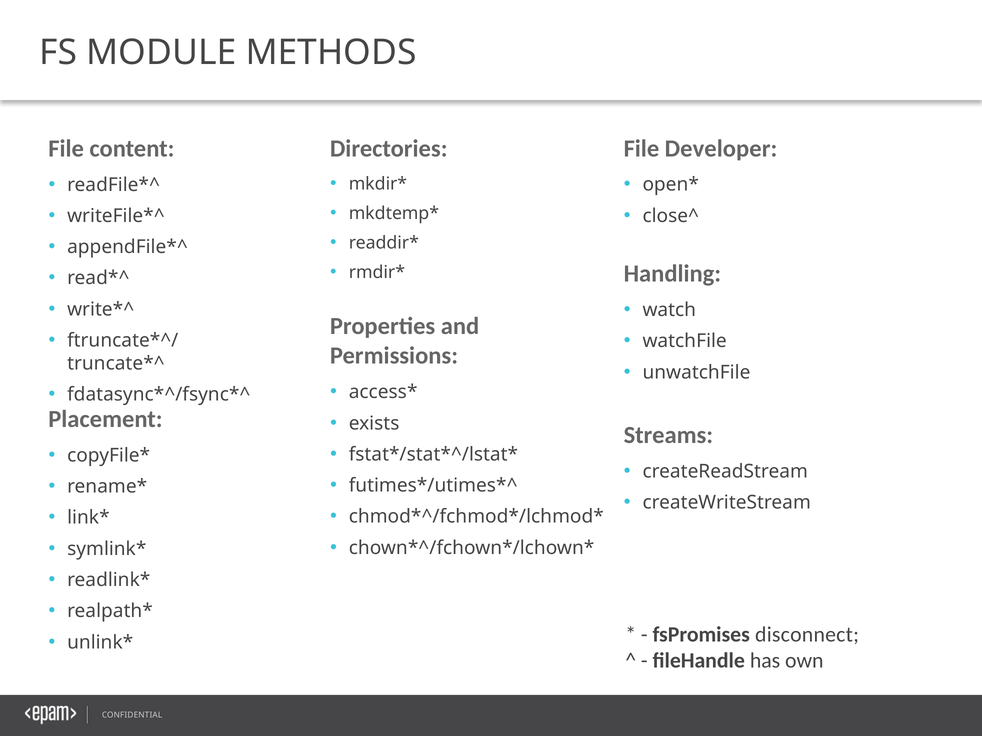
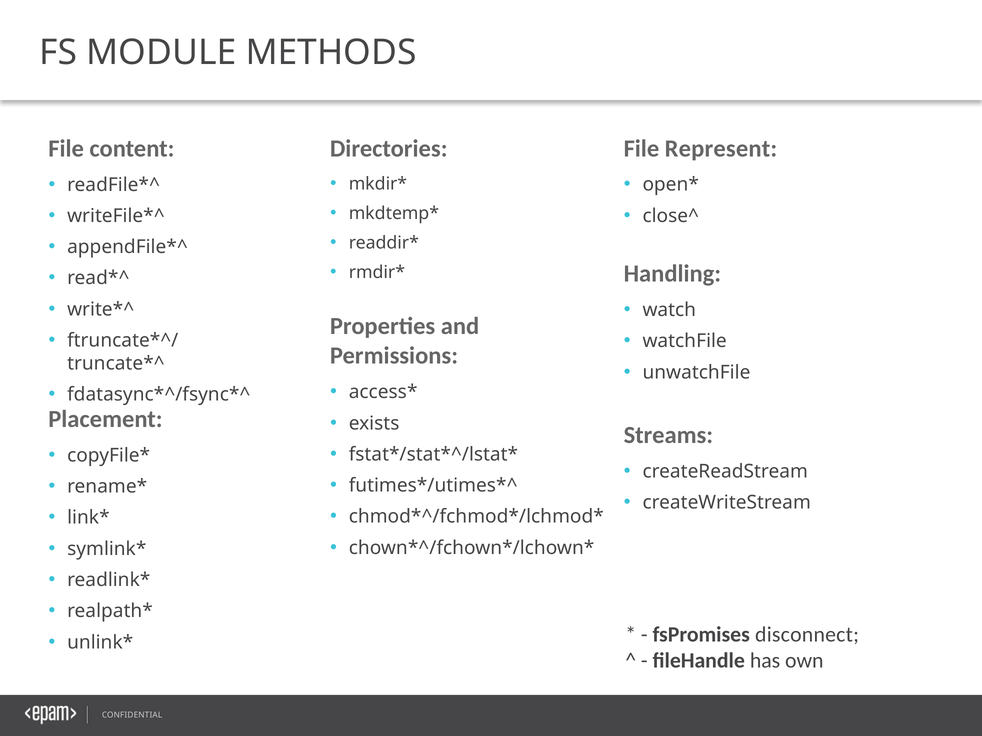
Developer: Developer -> Represent (721, 149)
